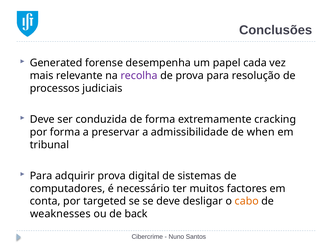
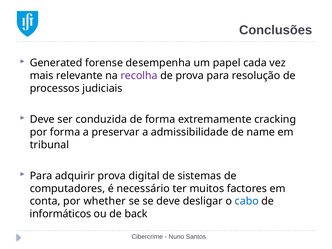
when: when -> name (261, 132)
targeted: targeted -> whether (105, 201)
cabo colour: orange -> blue (247, 201)
weaknesses: weaknesses -> informáticos (60, 214)
